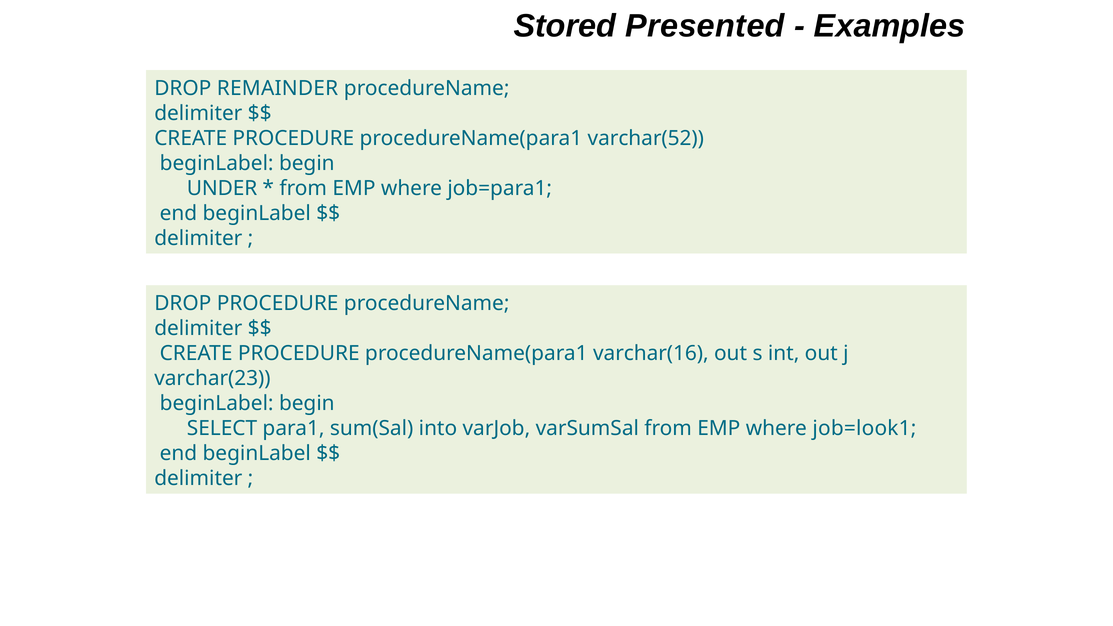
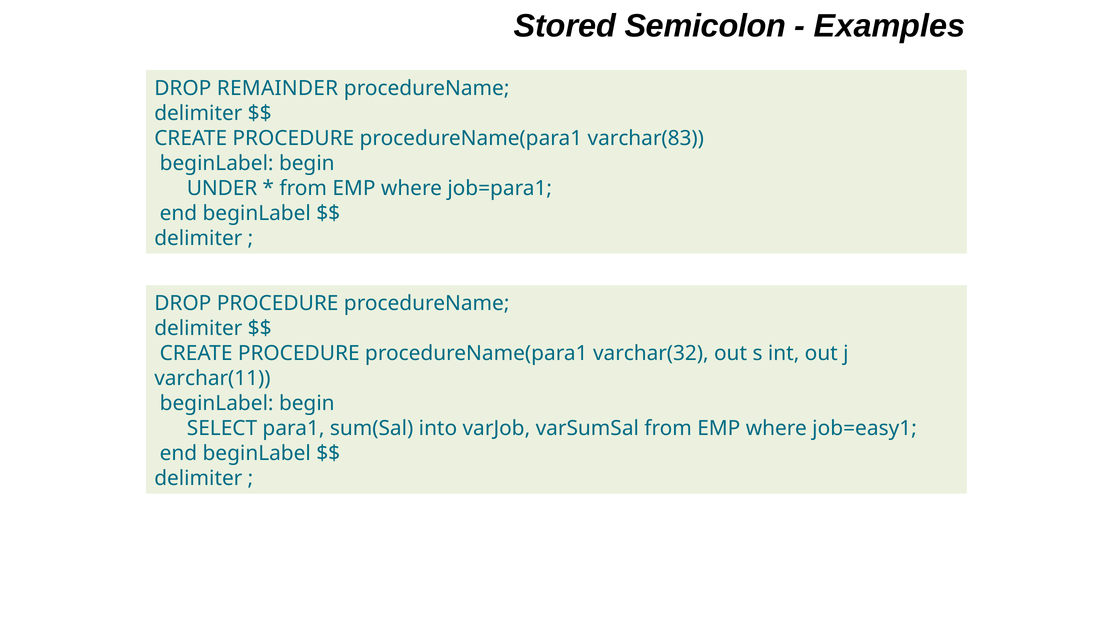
Presented: Presented -> Semicolon (705, 26)
varchar(52: varchar(52 -> varchar(83 (646, 138)
varchar(16: varchar(16 -> varchar(32 (651, 353)
varchar(23: varchar(23 -> varchar(11 (212, 378)
job=look1: job=look1 -> job=easy1 (865, 429)
